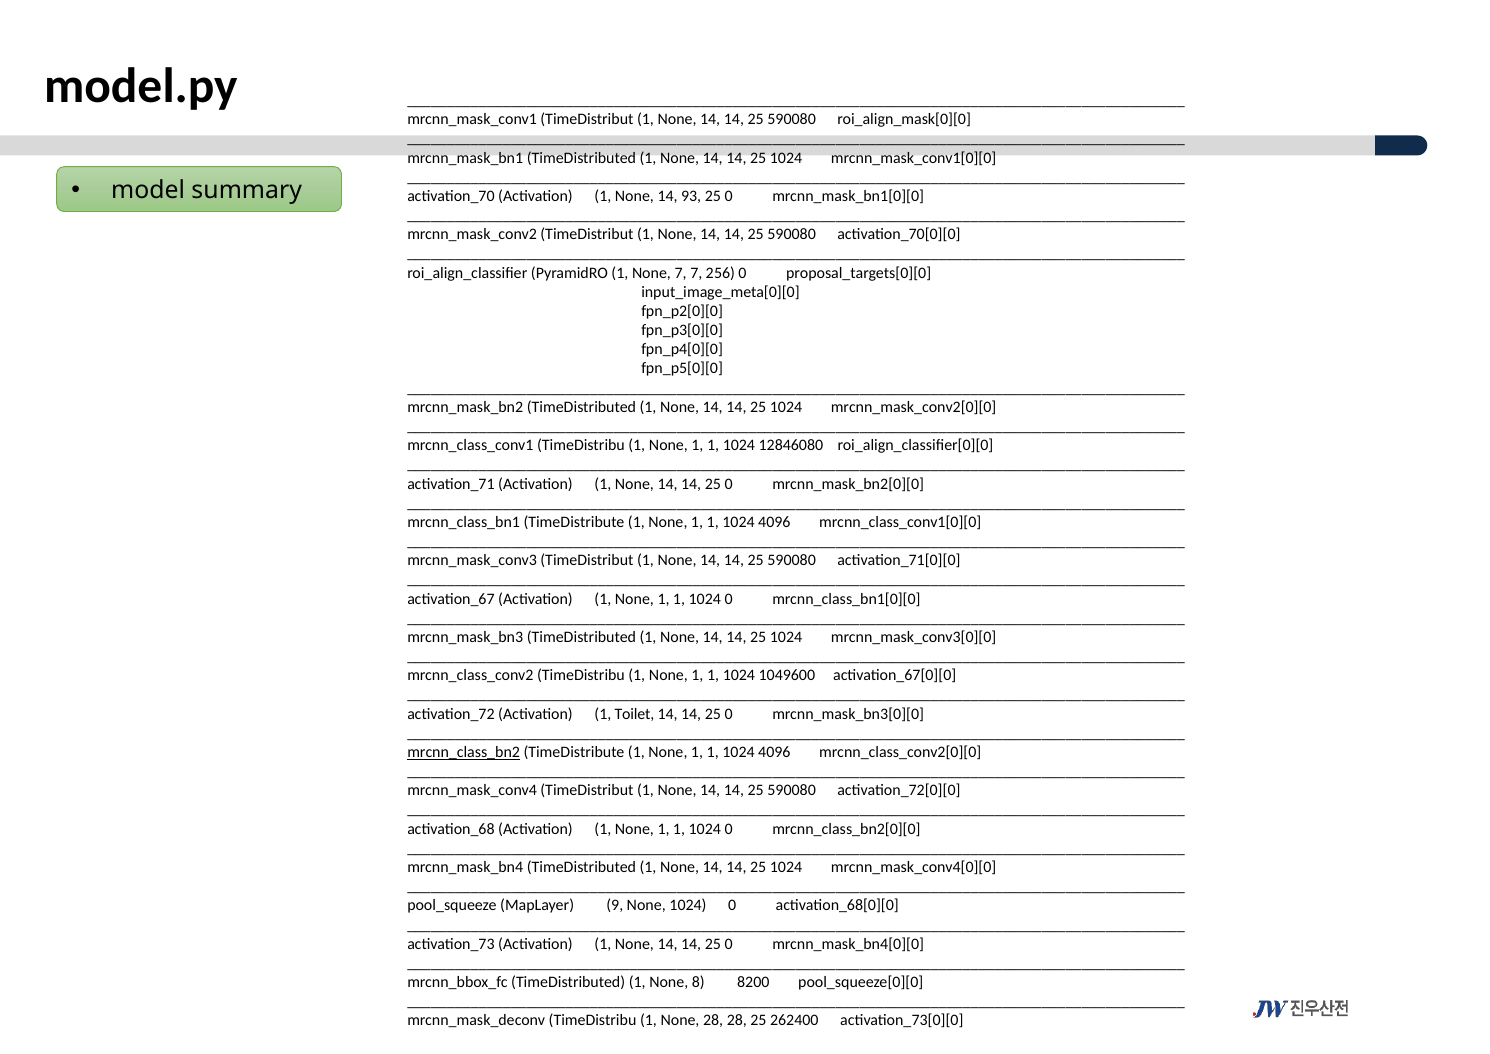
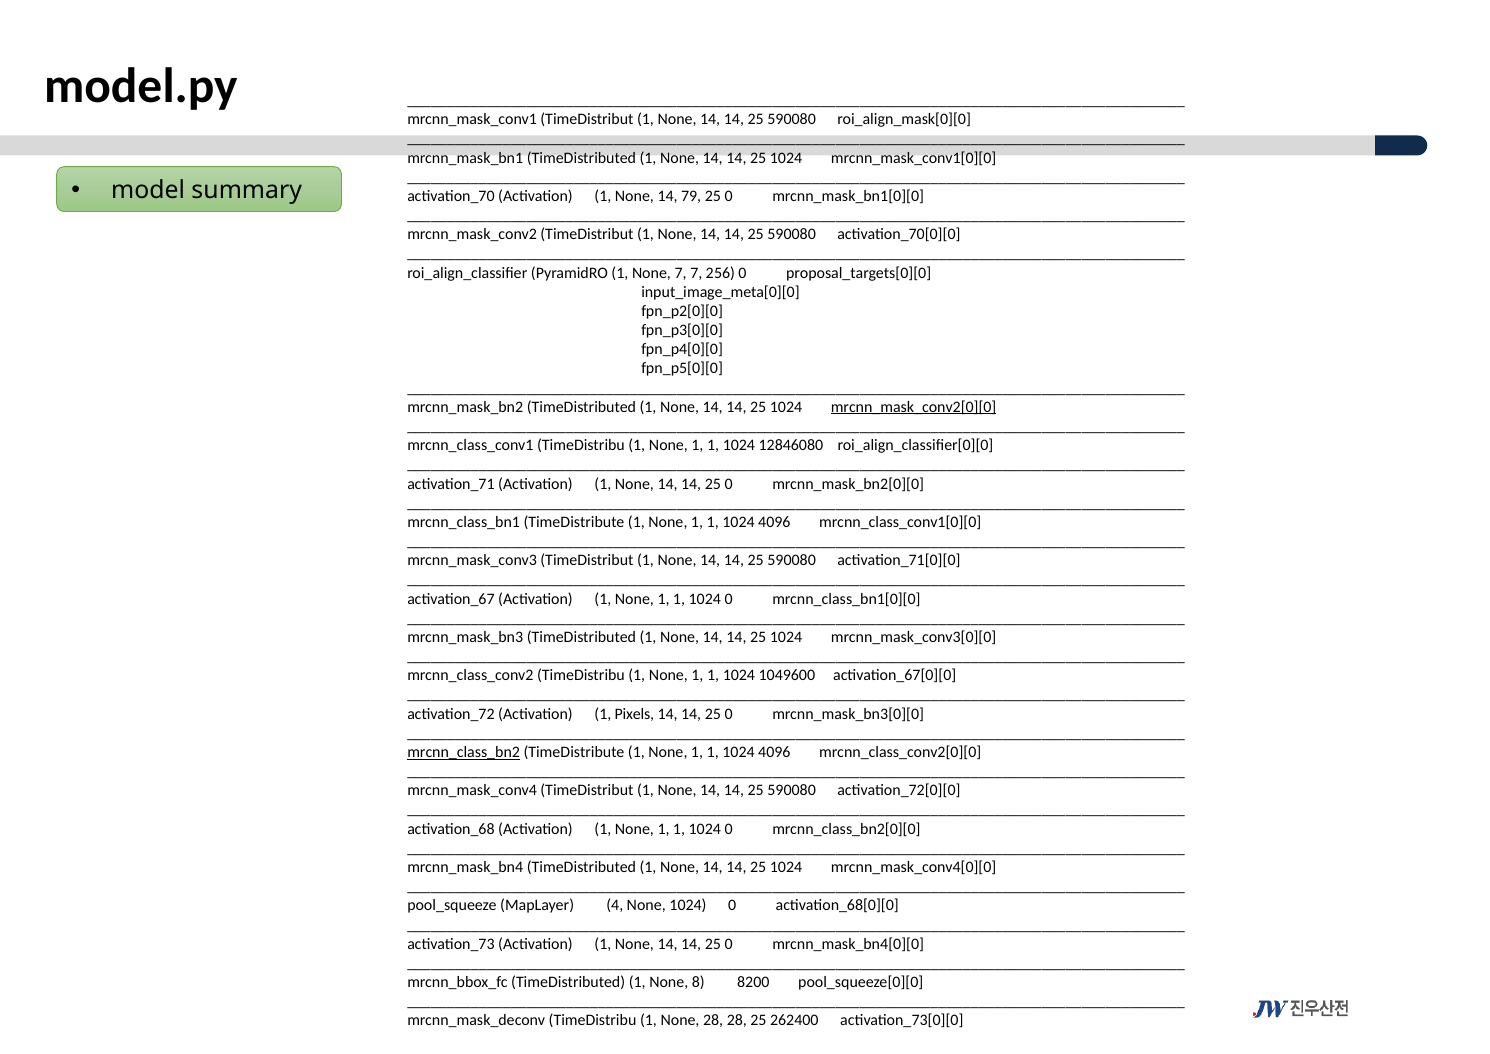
93: 93 -> 79 (691, 196)
mrcnn_mask_conv2[0][0 underline: none -> present (914, 407)
Toilet: Toilet -> Pixels (634, 714)
9: 9 -> 4 (615, 905)
